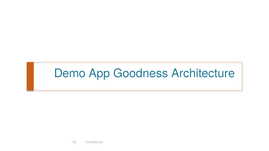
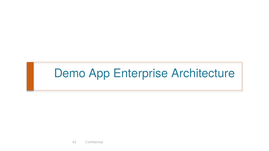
Goodness: Goodness -> Enterprise (141, 74)
